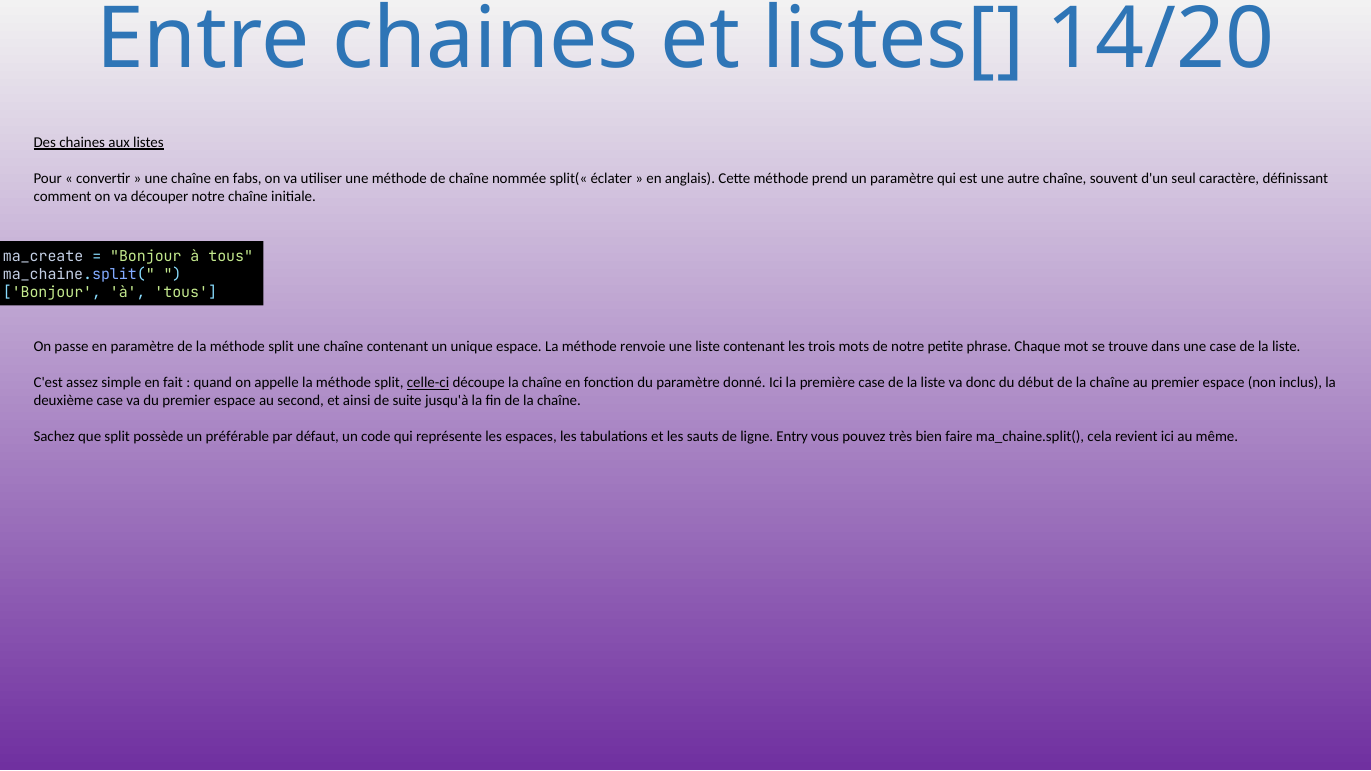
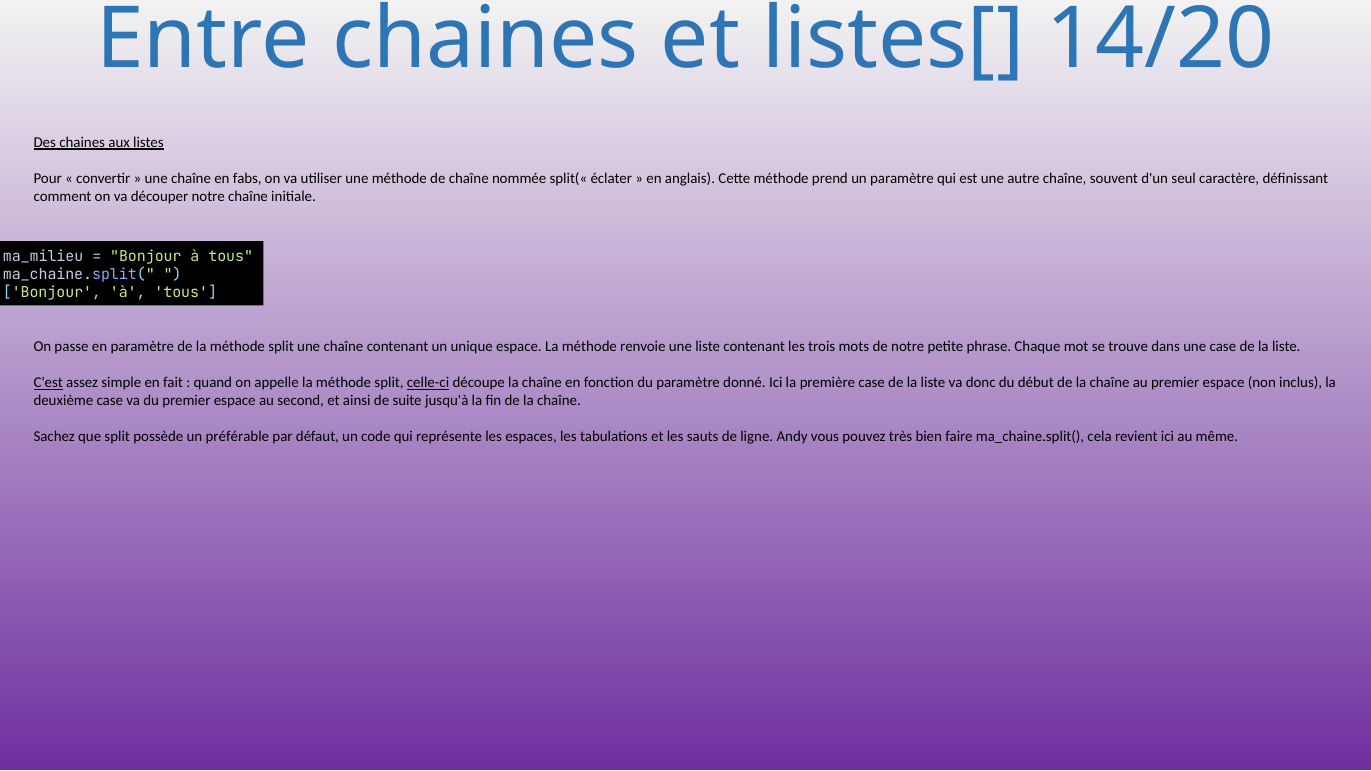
ma_create: ma_create -> ma_milieu (43, 256)
C'est underline: none -> present (48, 383)
Entry: Entry -> Andy (792, 437)
